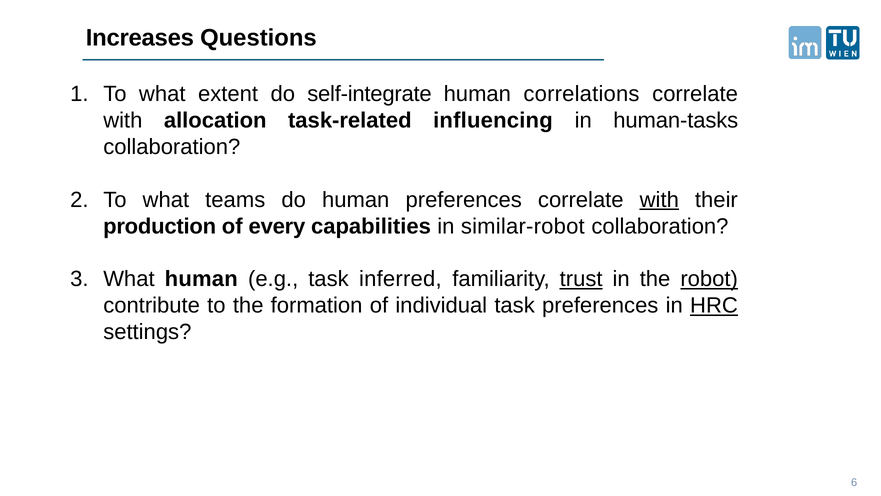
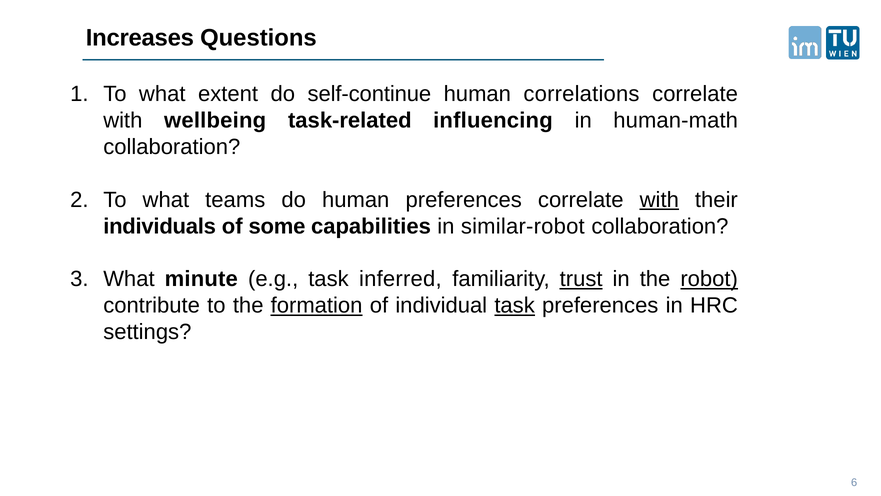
self-integrate: self-integrate -> self-continue (369, 94)
allocation: allocation -> wellbeing (215, 120)
human-tasks: human-tasks -> human-math (676, 120)
production: production -> individuals (160, 226)
every: every -> some (277, 226)
What human: human -> minute (201, 279)
formation underline: none -> present (317, 305)
task underline: none -> present (515, 305)
HRC underline: present -> none (714, 305)
